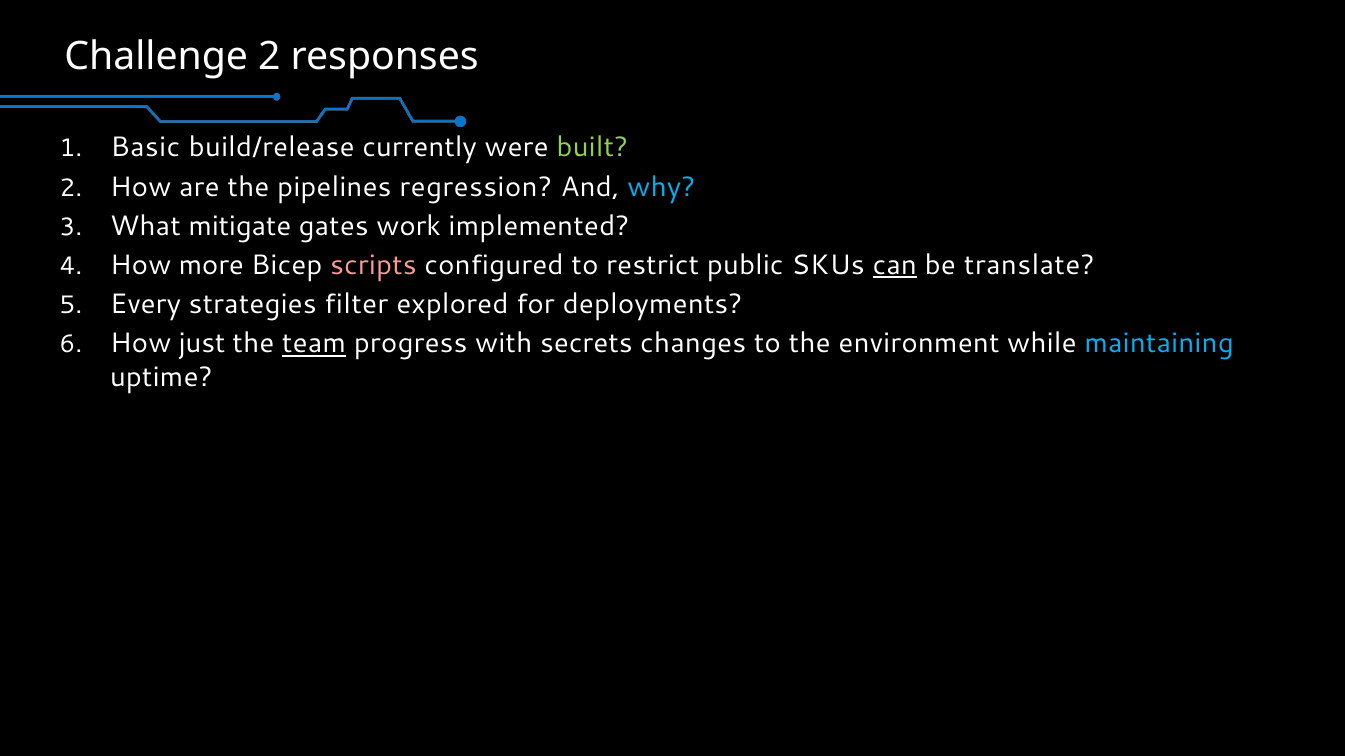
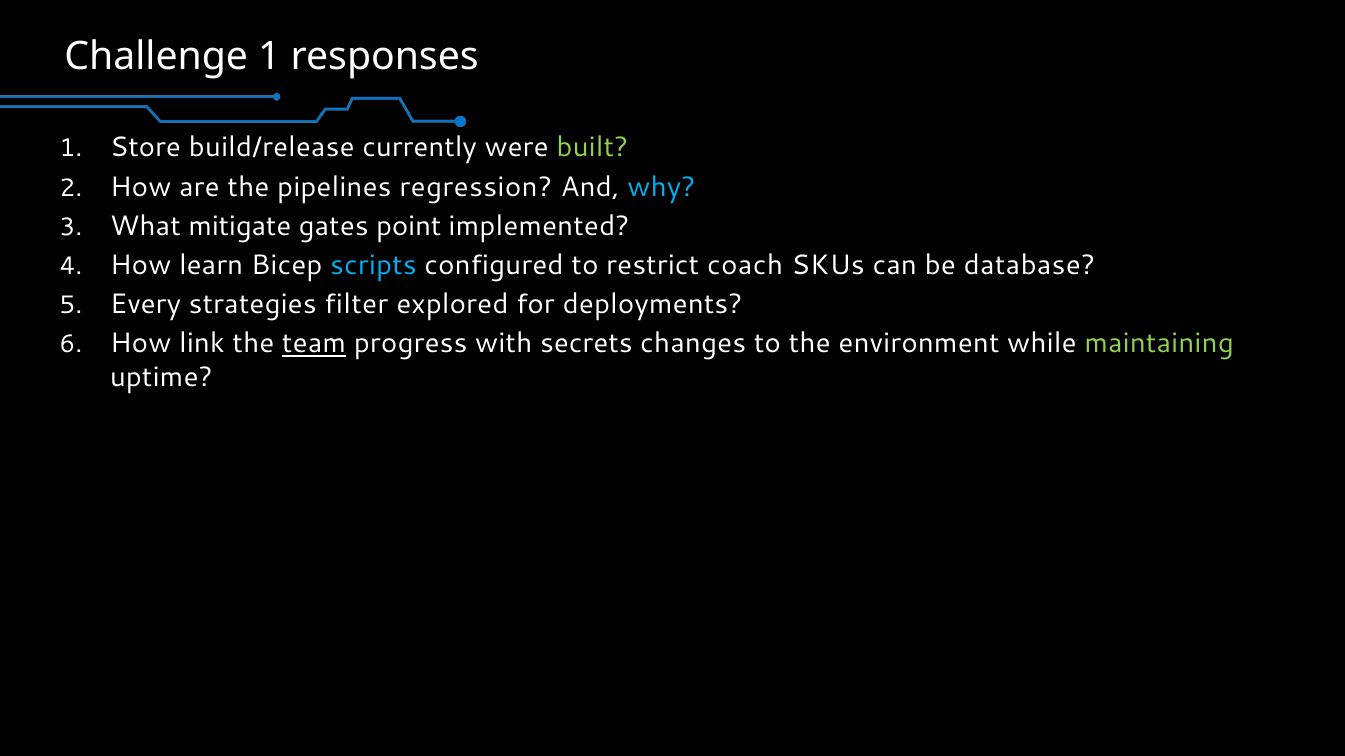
Challenge 2: 2 -> 1 (269, 56)
Basic: Basic -> Store (145, 148)
work: work -> point (409, 226)
more: more -> learn (211, 265)
scripts colour: pink -> light blue (373, 265)
public: public -> coach (745, 265)
can underline: present -> none (895, 265)
translate: translate -> database (1030, 265)
just: just -> link (202, 344)
maintaining colour: light blue -> light green (1159, 344)
